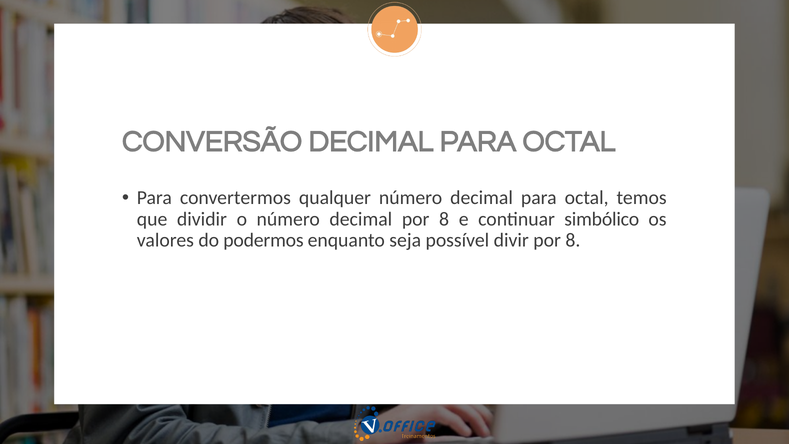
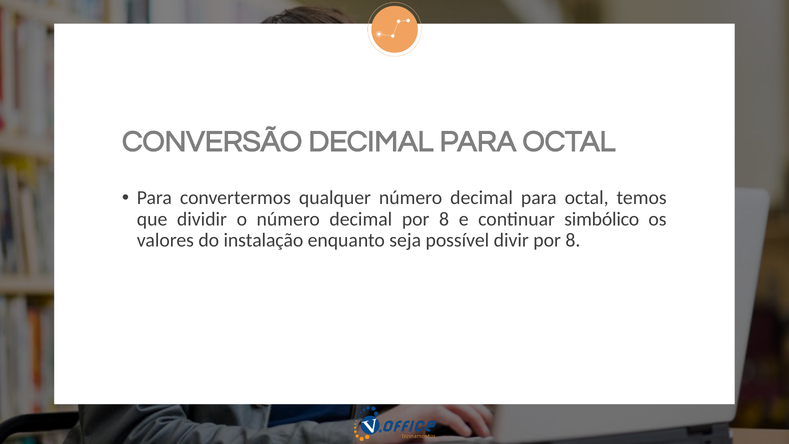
podermos: podermos -> instalação (263, 240)
